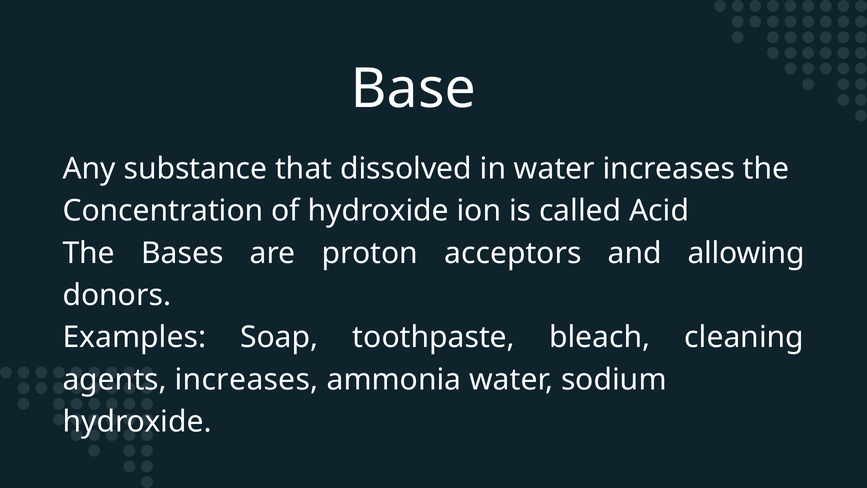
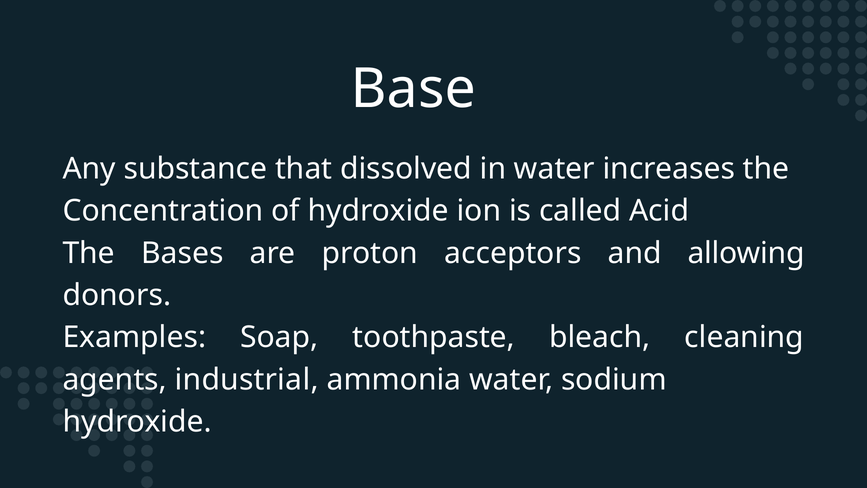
agents increases: increases -> industrial (247, 379)
